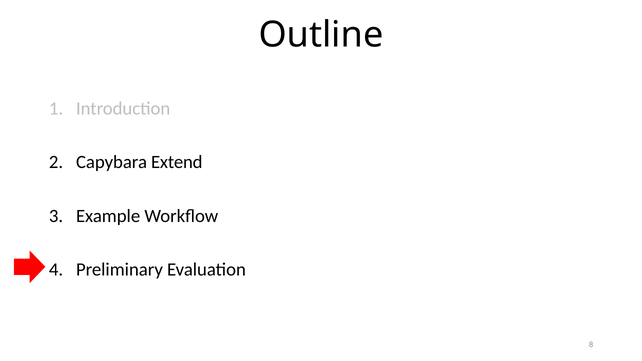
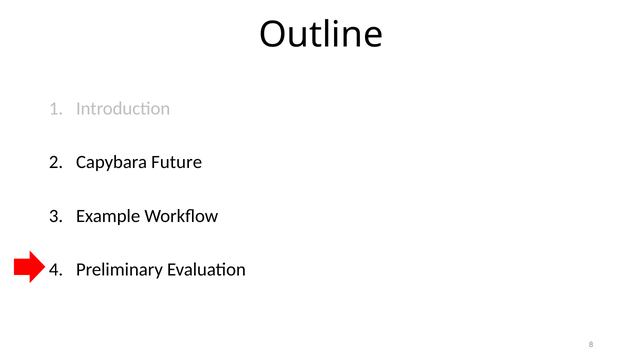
Extend: Extend -> Future (177, 162)
